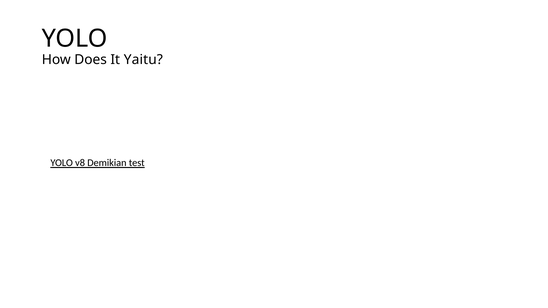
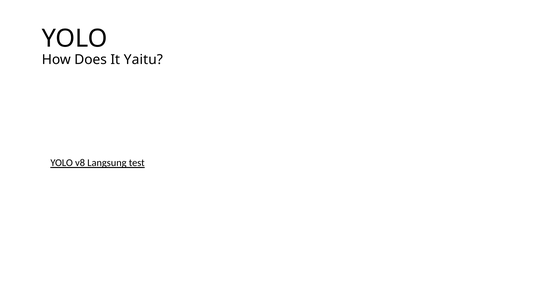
Demikian: Demikian -> Langsung (107, 163)
